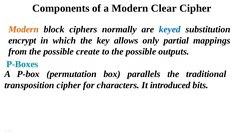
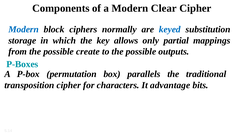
Modern colour: orange -> blue (24, 29)
encrypt: encrypt -> storage (22, 41)
introduced: introduced -> advantage (170, 85)
